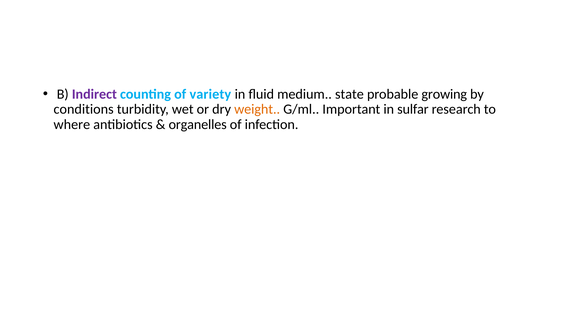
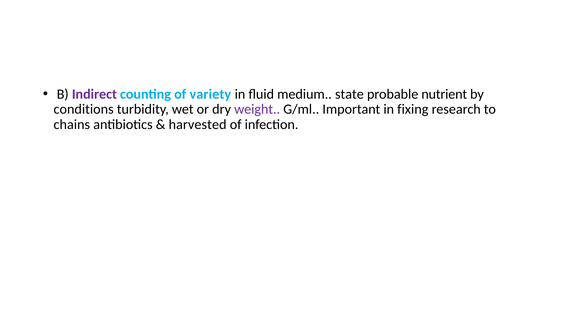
growing: growing -> nutrient (444, 94)
weight colour: orange -> purple (257, 109)
sulfar: sulfar -> fixing (413, 109)
where: where -> chains (72, 125)
organelles: organelles -> harvested (198, 125)
